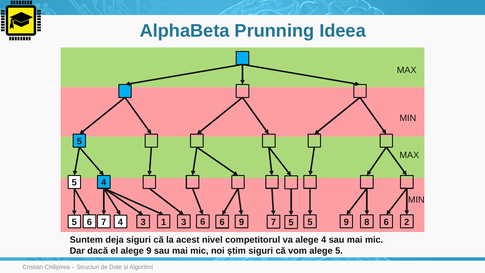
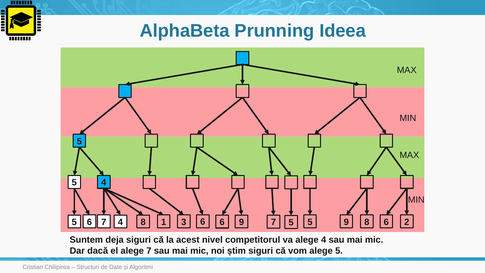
3: 3 -> 8 (143, 222)
alege 9: 9 -> 7 (149, 251)
